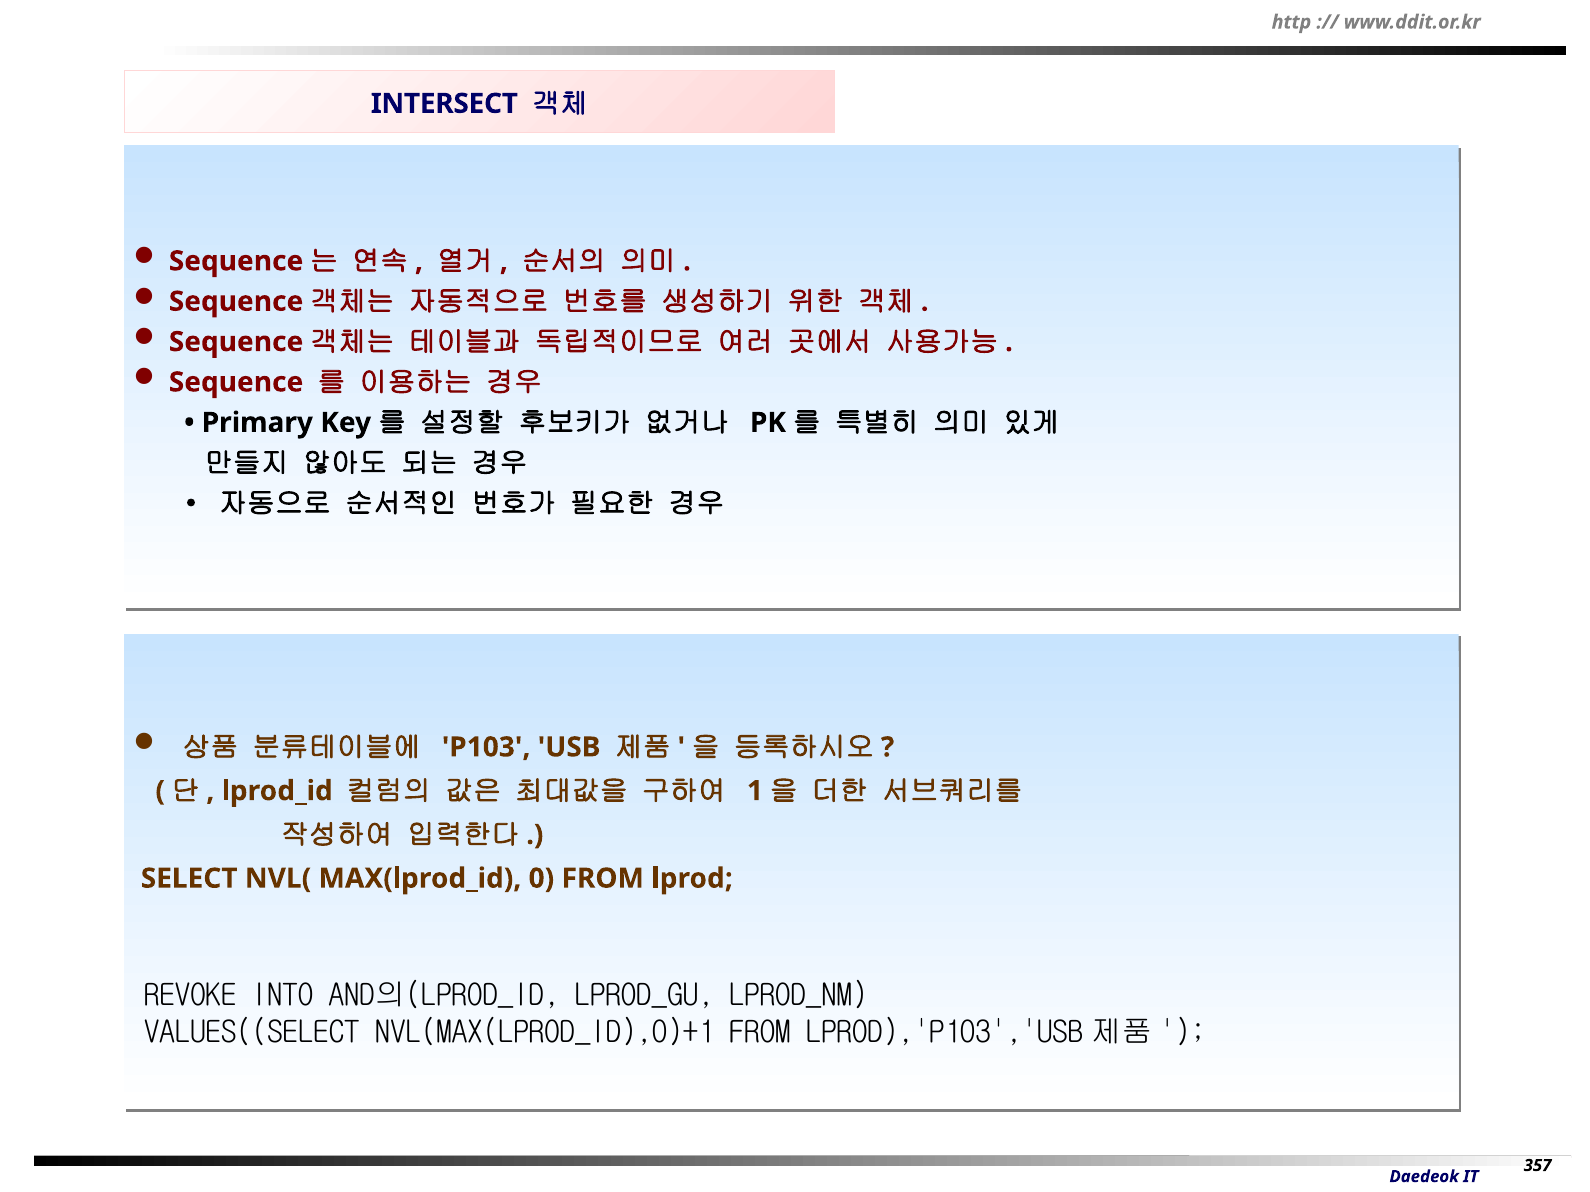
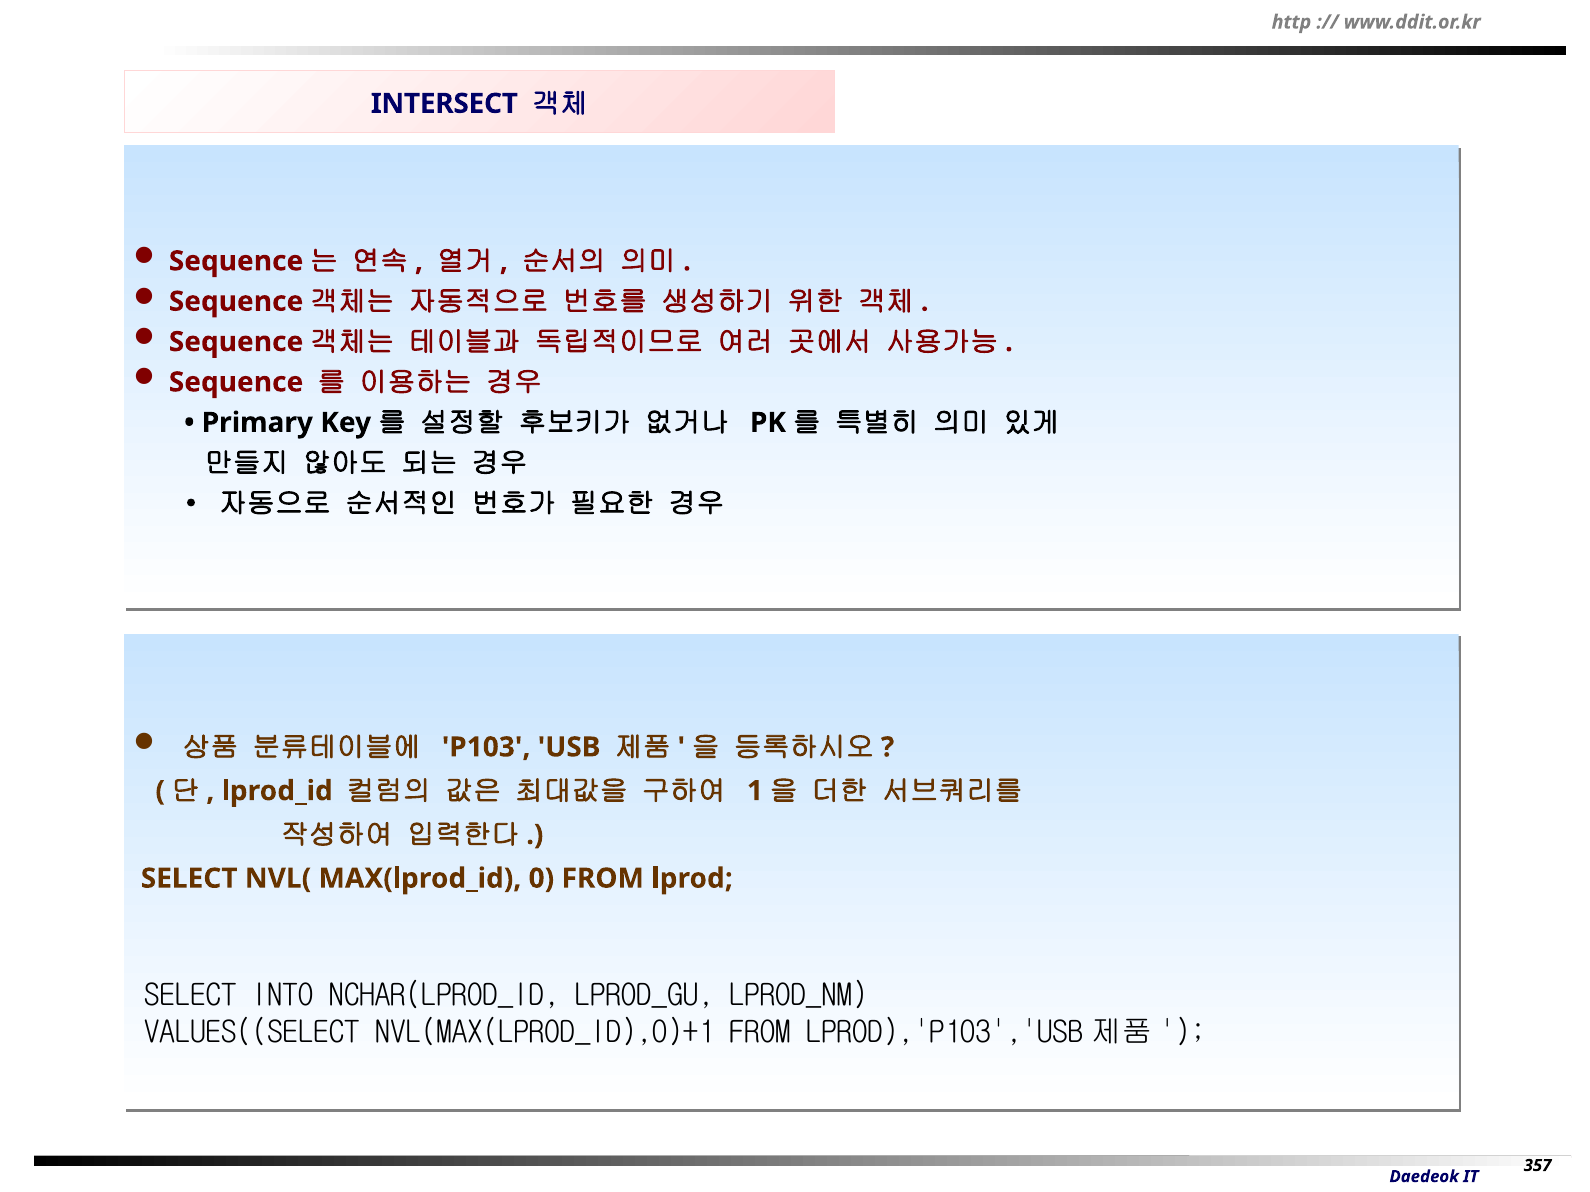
REVOKE: REVOKE -> SELECT (190, 995)
AND의(LPROD_ID: AND의(LPROD_ID -> NCHAR(LPROD_ID (444, 995)
